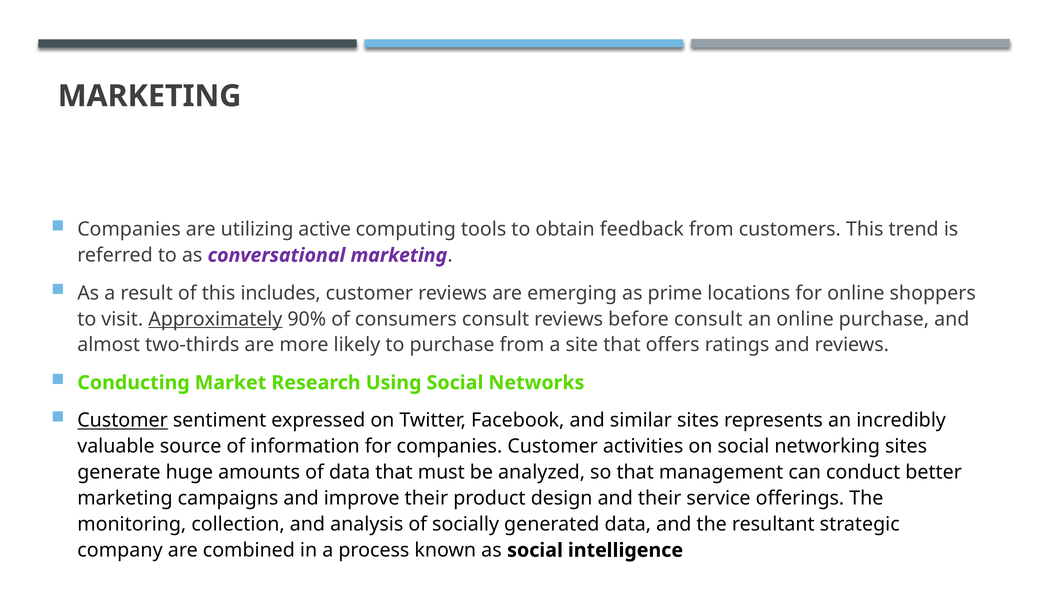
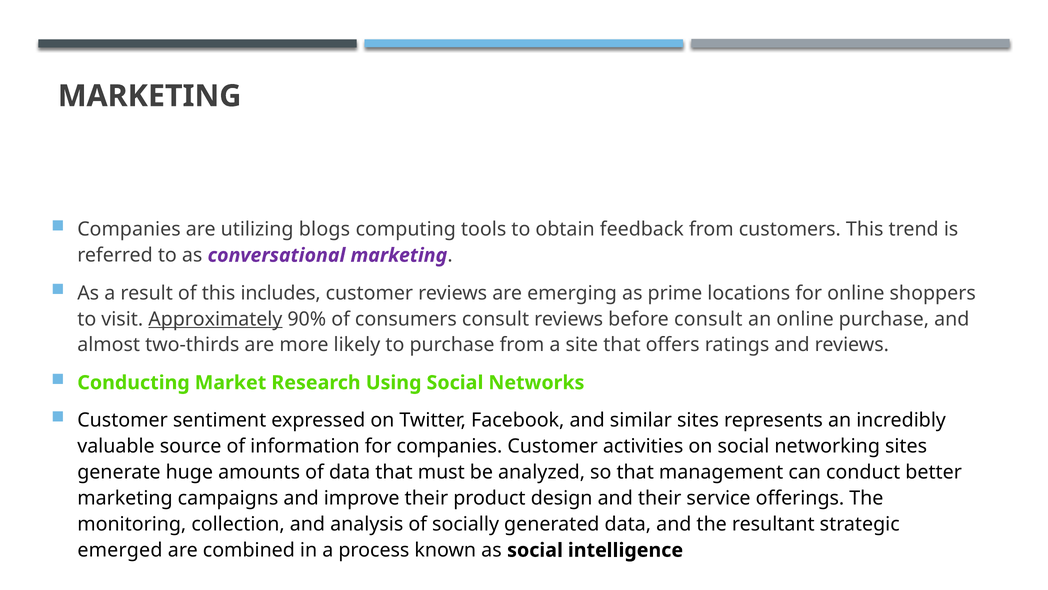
active: active -> blogs (324, 229)
Customer underline: present -> none (123, 420)
company: company -> emerged (120, 550)
